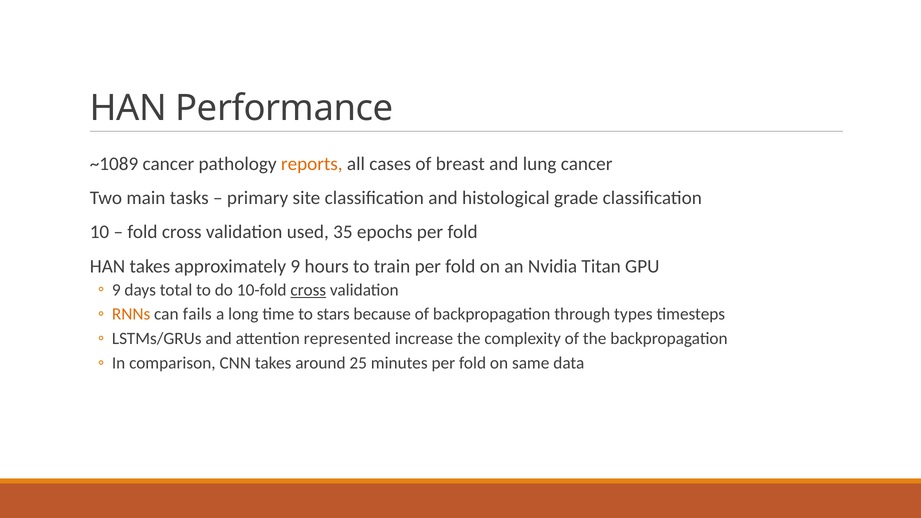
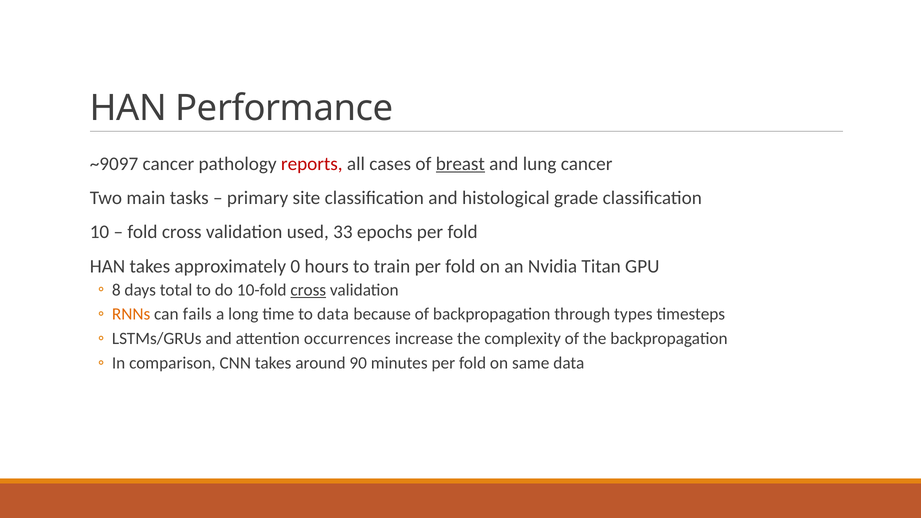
~1089: ~1089 -> ~9097 (114, 164)
reports colour: orange -> red (312, 164)
breast underline: none -> present (460, 164)
35: 35 -> 33 (343, 232)
approximately 9: 9 -> 0 (295, 266)
9: 9 -> 8 (116, 290)
to stars: stars -> data (333, 314)
represented: represented -> occurrences (347, 339)
25: 25 -> 90 (358, 363)
